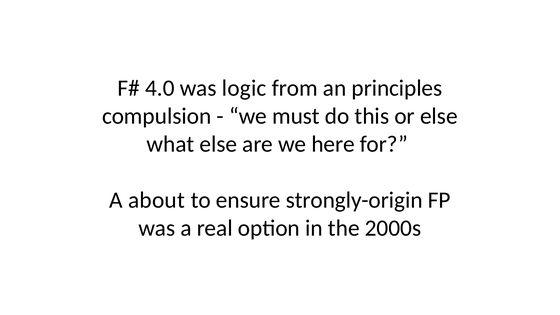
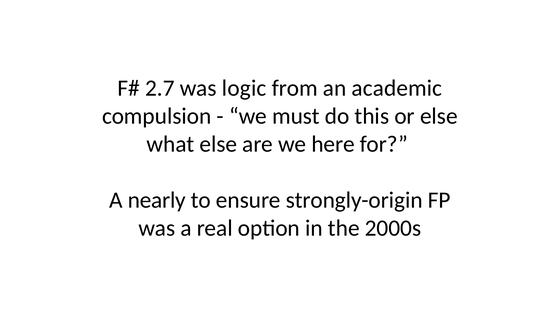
4.0: 4.0 -> 2.7 (160, 88)
principles: principles -> academic (397, 88)
about: about -> nearly (157, 200)
